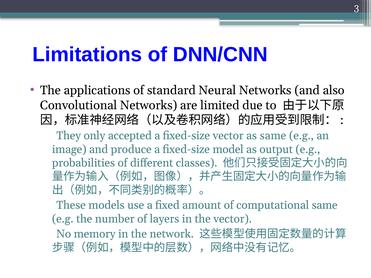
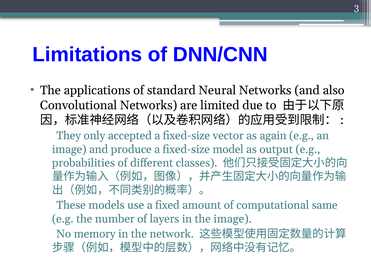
as same: same -> again (273, 136)
the vector: vector -> image (233, 219)
